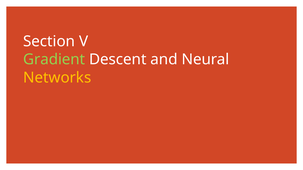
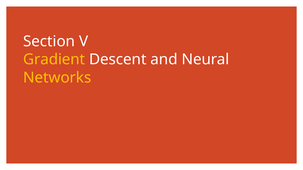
Gradient colour: light green -> yellow (54, 60)
